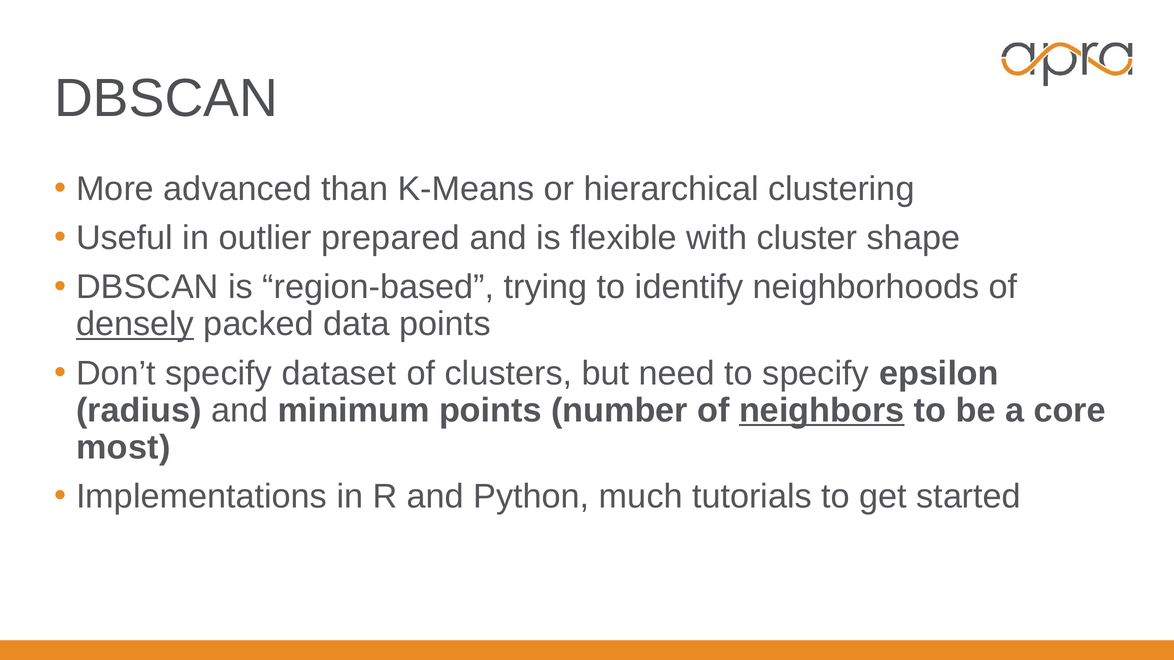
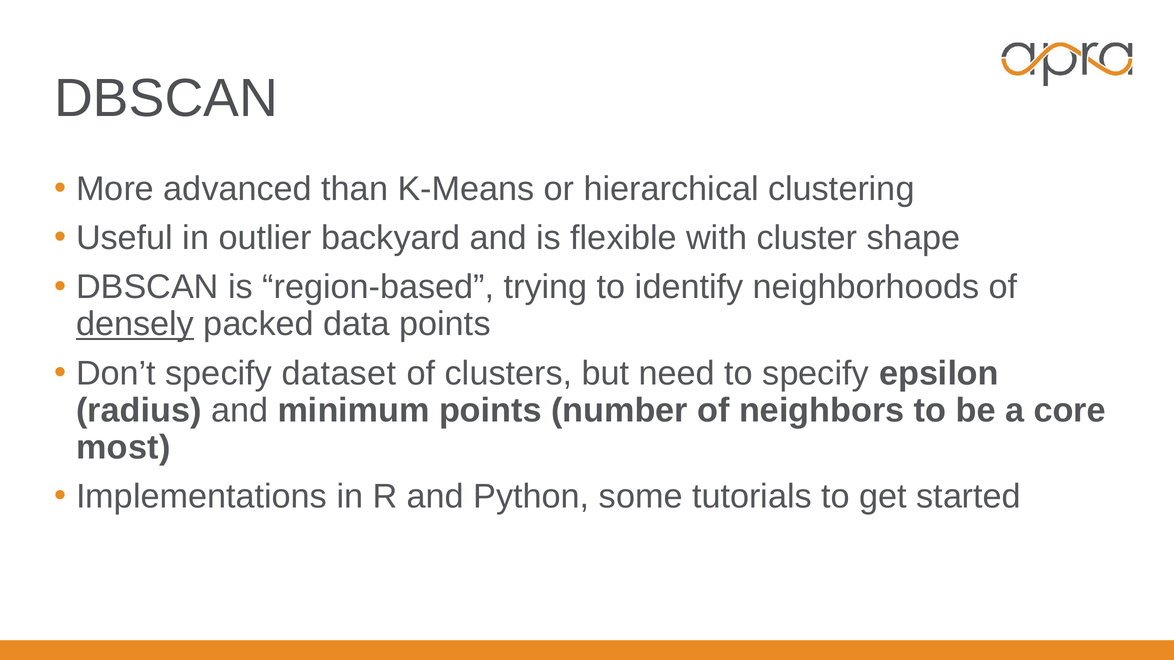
prepared: prepared -> backyard (391, 238)
neighbors underline: present -> none (822, 411)
much: much -> some (641, 497)
